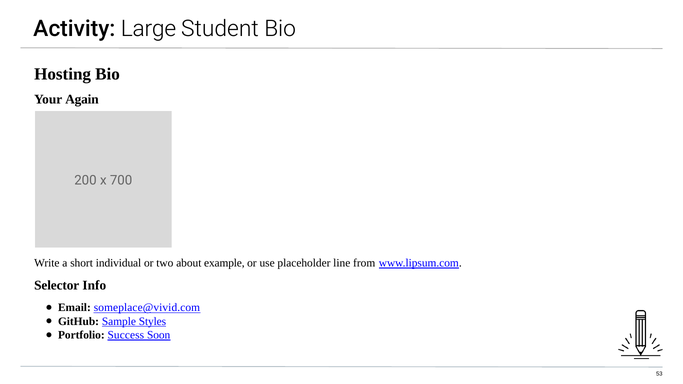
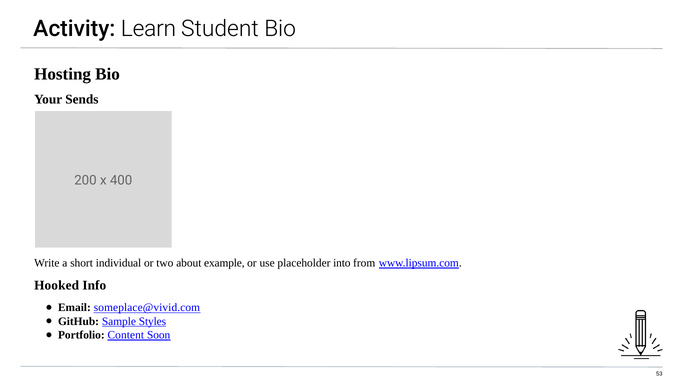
Large: Large -> Learn (148, 29)
Again: Again -> Sends (82, 100)
700: 700 -> 400 (121, 180)
line: line -> into (342, 263)
Selector: Selector -> Hooked (57, 286)
Success: Success -> Content (126, 335)
